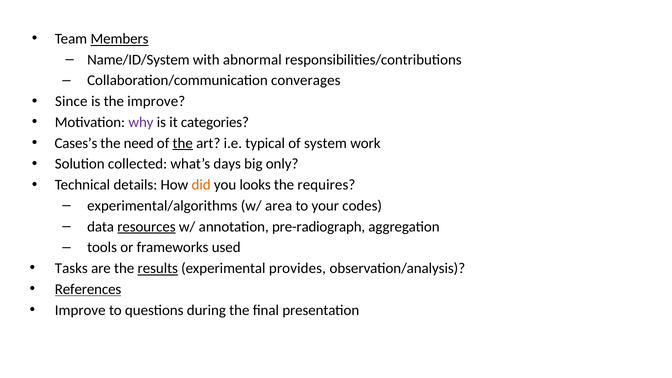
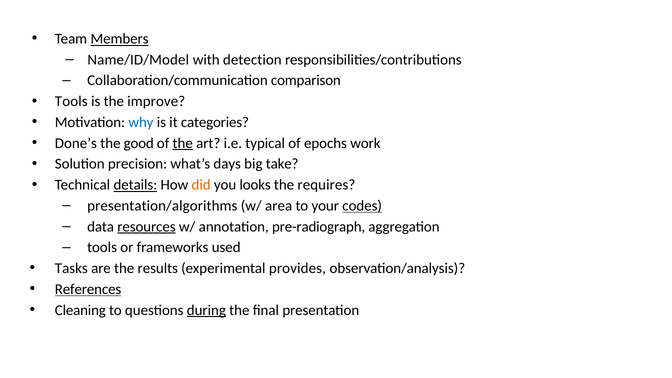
Name/ID/System: Name/ID/System -> Name/ID/Model (138, 60)
abnormal: abnormal -> detection (252, 60)
converages: converages -> comparison (306, 80)
Since: Since -> Tools (71, 101)
why colour: purple -> blue (141, 122)
Cases’s: Cases’s -> Done’s (76, 143)
need: need -> good (139, 143)
system: system -> epochs (326, 143)
collected: collected -> precision (138, 164)
only: only -> take (282, 164)
details underline: none -> present (135, 185)
experimental/algorithms: experimental/algorithms -> presentation/algorithms (162, 206)
codes underline: none -> present (362, 206)
results underline: present -> none (158, 268)
Improve: Improve -> Cleaning (80, 310)
during underline: none -> present (206, 310)
